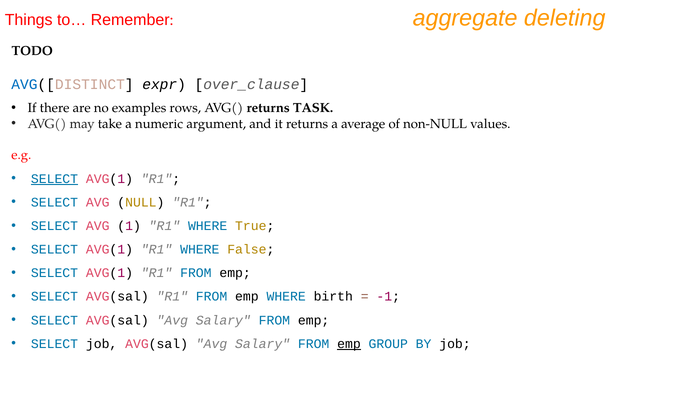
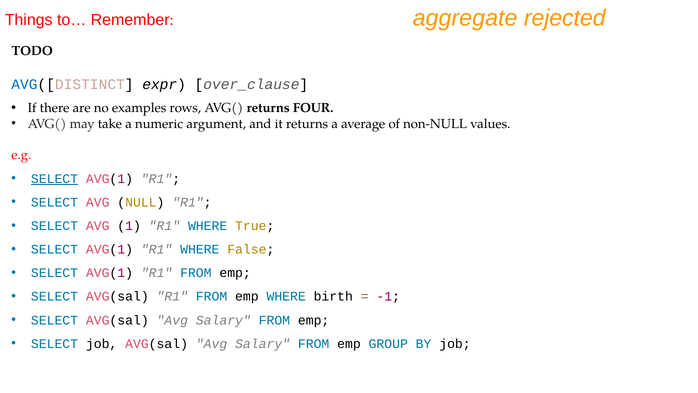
deleting: deleting -> rejected (565, 18)
TASK: TASK -> FOUR (313, 108)
emp underline: present -> none (349, 343)
